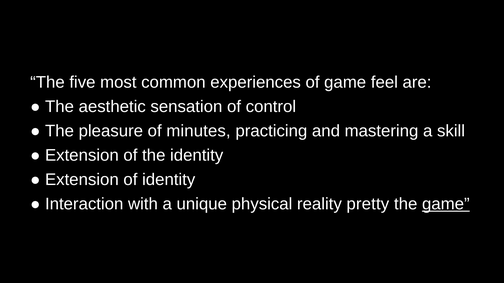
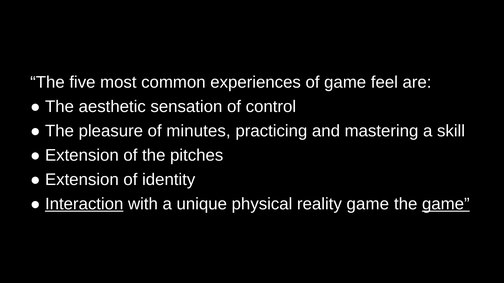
the identity: identity -> pitches (197, 156)
Interaction underline: none -> present (84, 204)
reality pretty: pretty -> game (368, 204)
